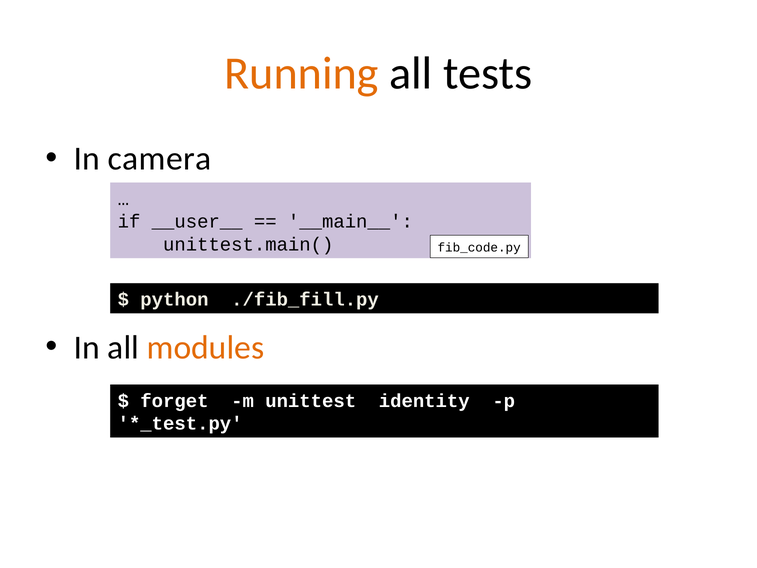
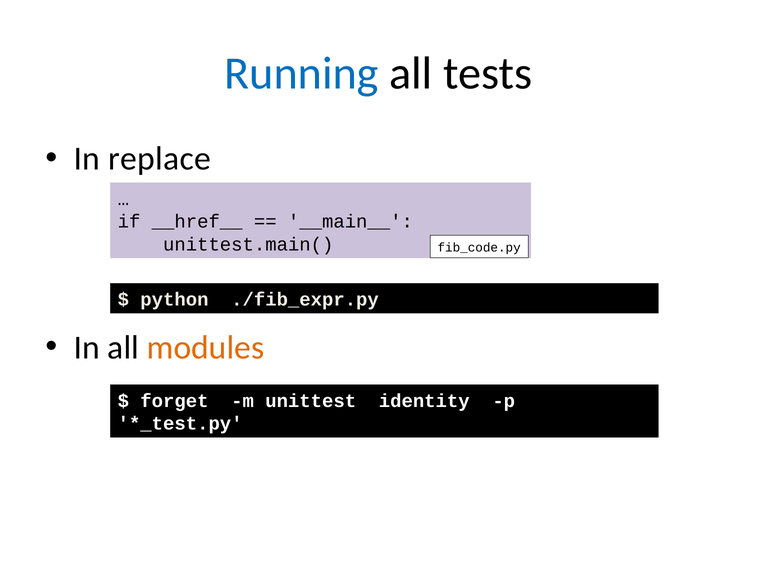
Running colour: orange -> blue (301, 73)
camera: camera -> replace (160, 159)
__user__: __user__ -> __href__ (197, 222)
./fib_fill.py: ./fib_fill.py -> ./fib_expr.py (305, 299)
